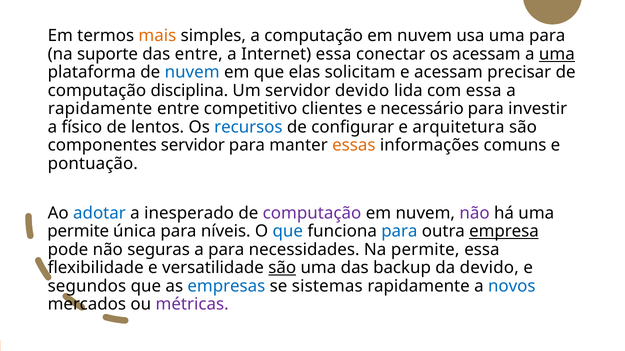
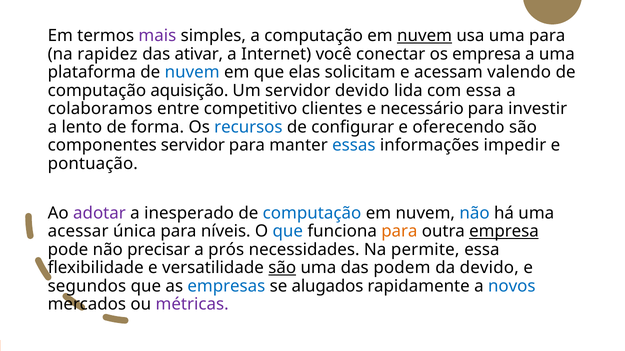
mais colour: orange -> purple (157, 36)
nuvem underline: none -> present (425, 36)
suporte: suporte -> rapidez (107, 54)
das entre: entre -> ativar (199, 54)
Internet essa: essa -> você (334, 54)
os acessam: acessam -> empresa (487, 54)
uma underline: present -> none (557, 54)
precisar: precisar -> valendo (519, 72)
disciplina: disciplina -> aquisição (189, 91)
rapidamente: rapidamente -> colaboramos (100, 109)
físico: físico -> lento (82, 127)
lentos: lentos -> forma (157, 127)
arquitetura: arquitetura -> oferecendo (458, 127)
essas colour: orange -> blue (354, 146)
comuns: comuns -> impedir (515, 146)
adotar colour: blue -> purple (99, 213)
computação colour: purple -> blue (312, 213)
não colour: purple -> blue (475, 213)
permite: permite -> acessar (78, 232)
para colour: blue -> orange (399, 232)
seguras: seguras -> precisar (159, 250)
a para: para -> prós (226, 250)
backup: backup -> podem (402, 268)
sistemas: sistemas -> alugados (327, 286)
